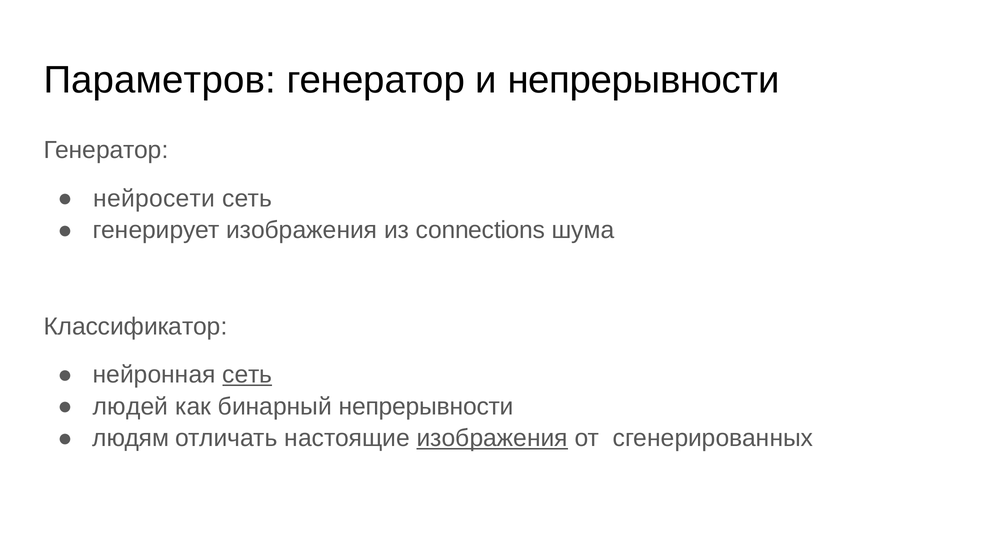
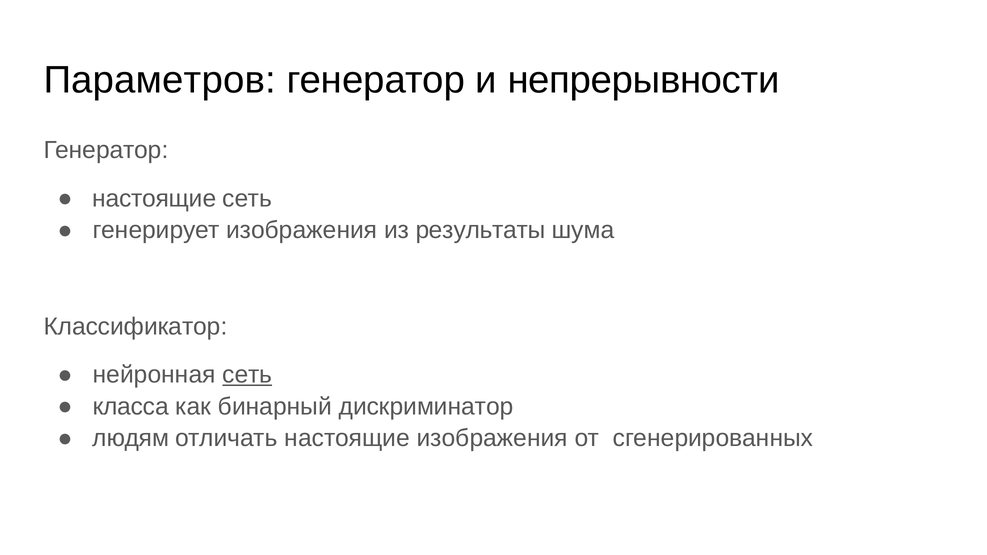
нейросети: нейросети -> настоящие (154, 198)
connections: connections -> результаты (481, 230)
людей: людей -> класса (131, 407)
бинарный непрерывности: непрерывности -> дискриминатор (426, 407)
изображения underline: present -> none (492, 438)
